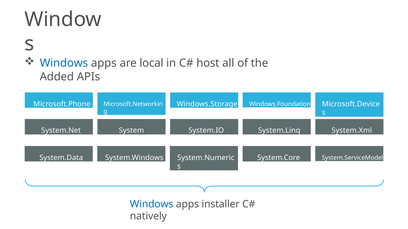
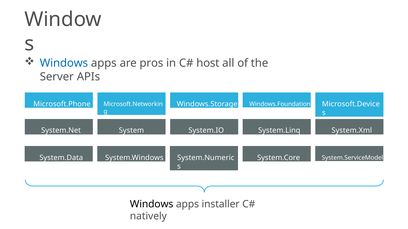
local: local -> pros (151, 63)
Added: Added -> Server (57, 77)
Windows colour: blue -> black (152, 205)
